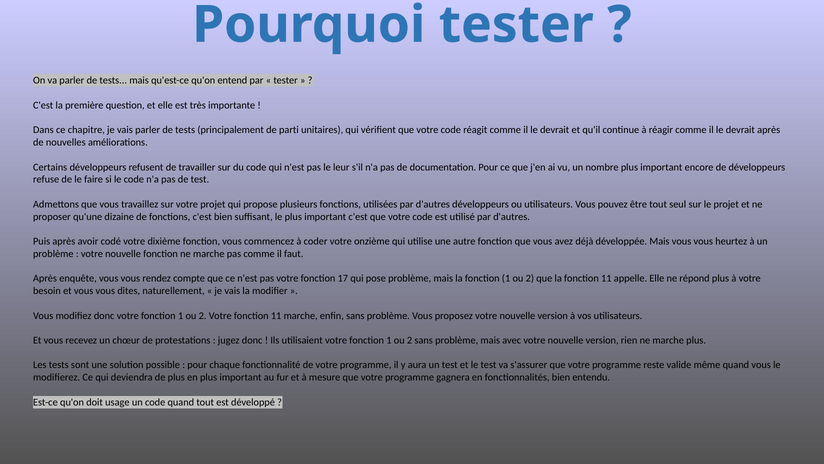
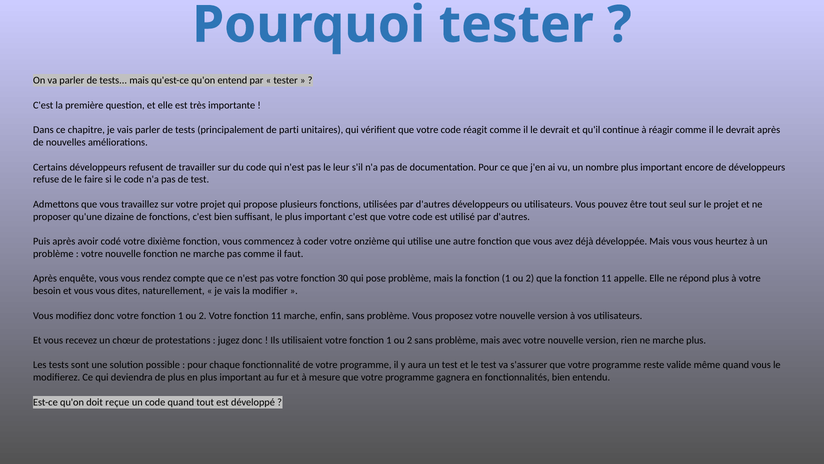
17: 17 -> 30 (343, 278)
usage: usage -> reçue (117, 402)
